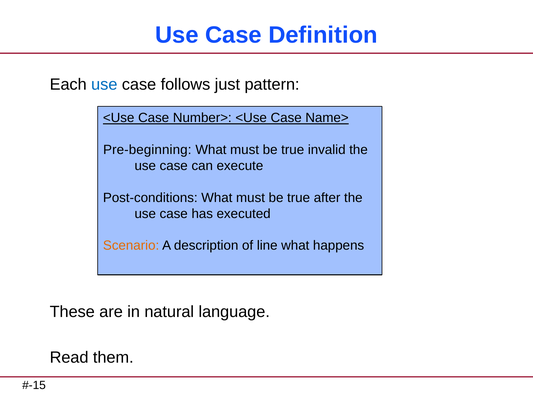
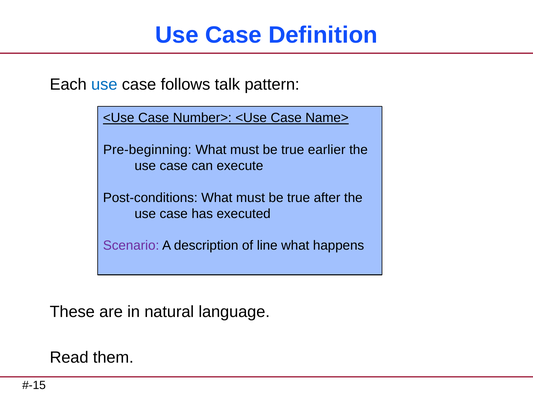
just: just -> talk (227, 85)
invalid: invalid -> earlier (327, 150)
Scenario colour: orange -> purple (131, 246)
